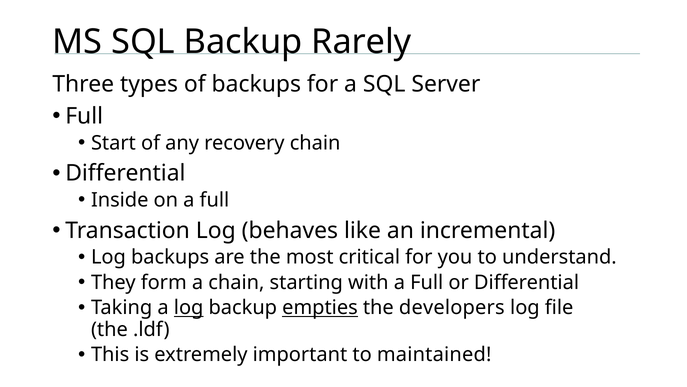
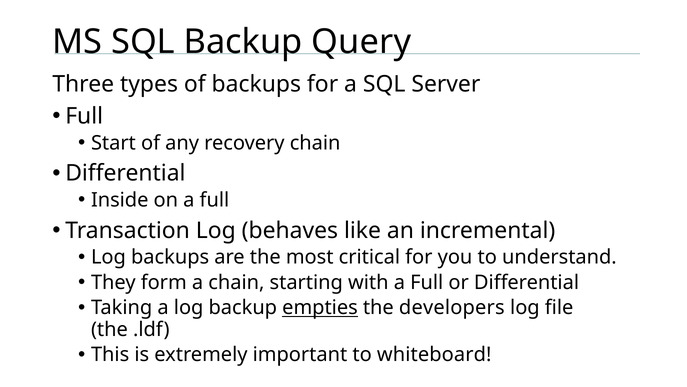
Rarely: Rarely -> Query (361, 42)
log underline: present -> none (189, 307)
maintained: maintained -> whiteboard (434, 354)
